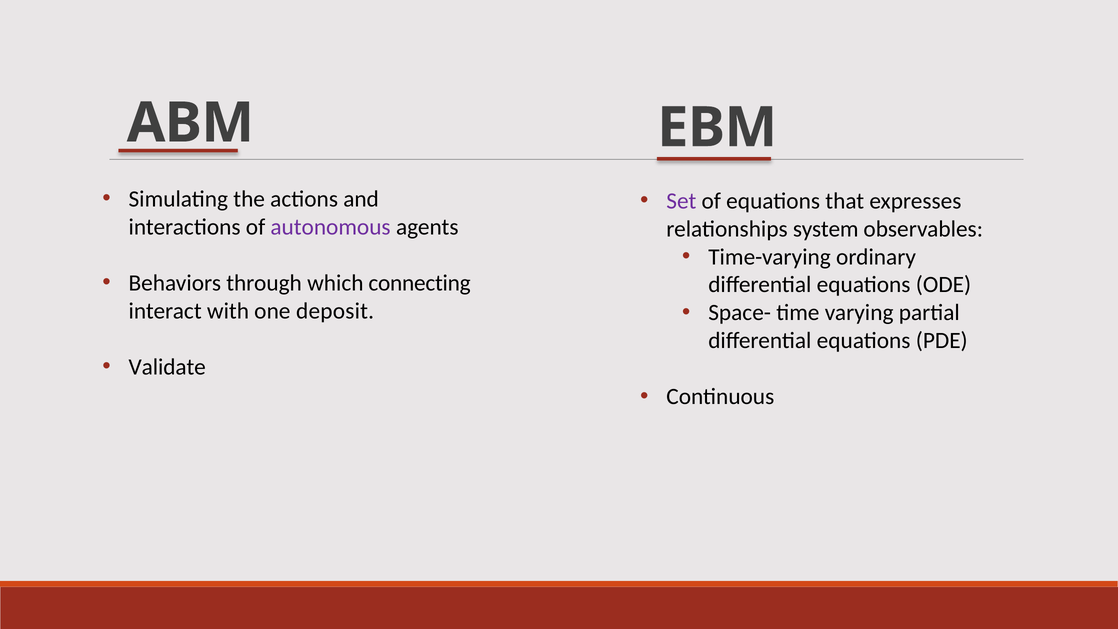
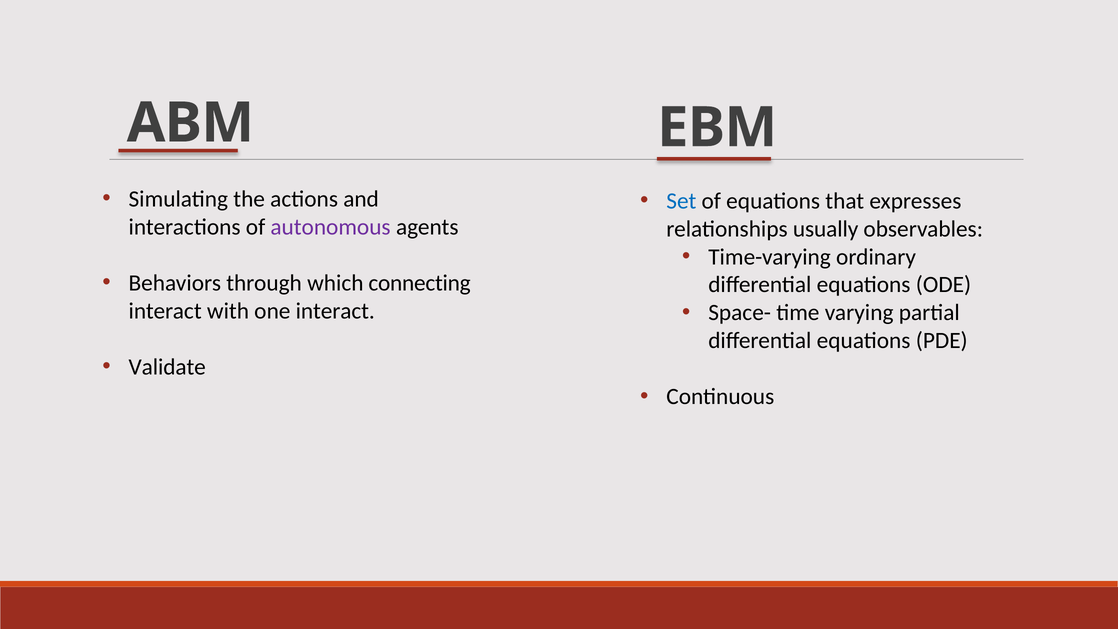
Set colour: purple -> blue (681, 201)
system: system -> usually (826, 229)
one deposit: deposit -> interact (335, 311)
